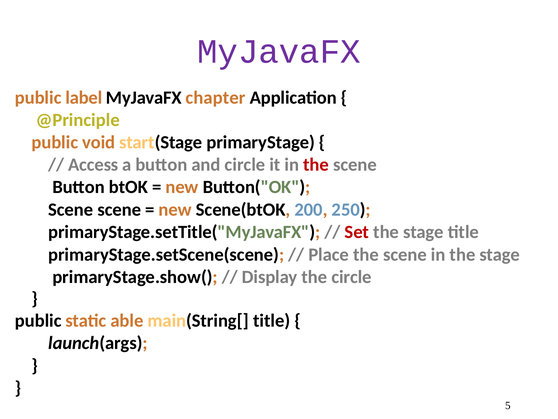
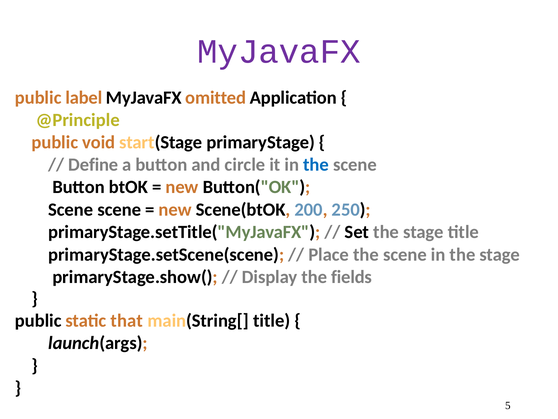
chapter: chapter -> omitted (216, 97)
Access: Access -> Define (93, 165)
the colour: red -> blue (316, 165)
Set colour: red -> black (357, 232)
the circle: circle -> fields (352, 277)
able: able -> that (127, 320)
